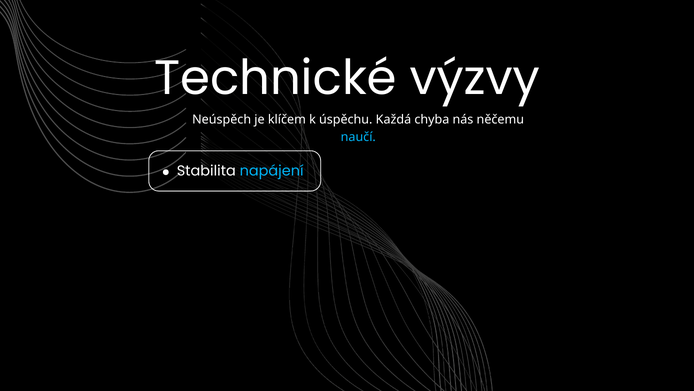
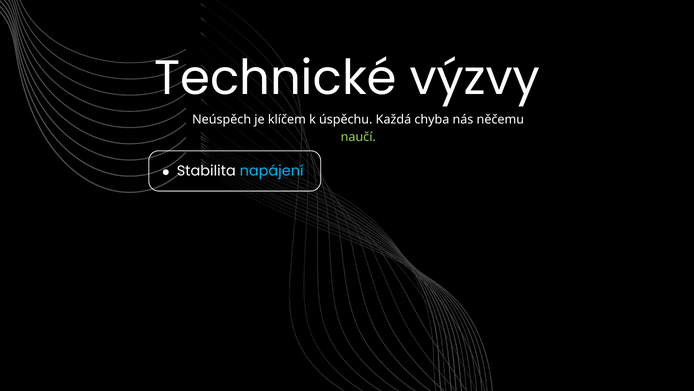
naučí colour: light blue -> light green (358, 137)
